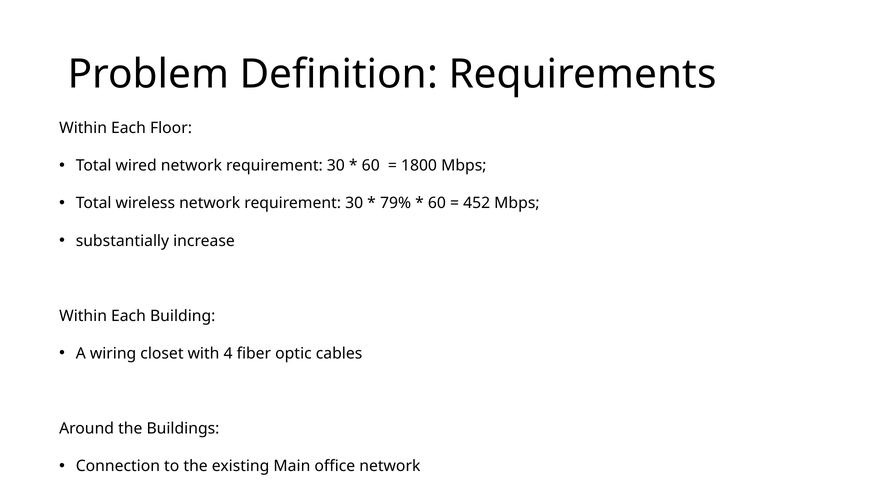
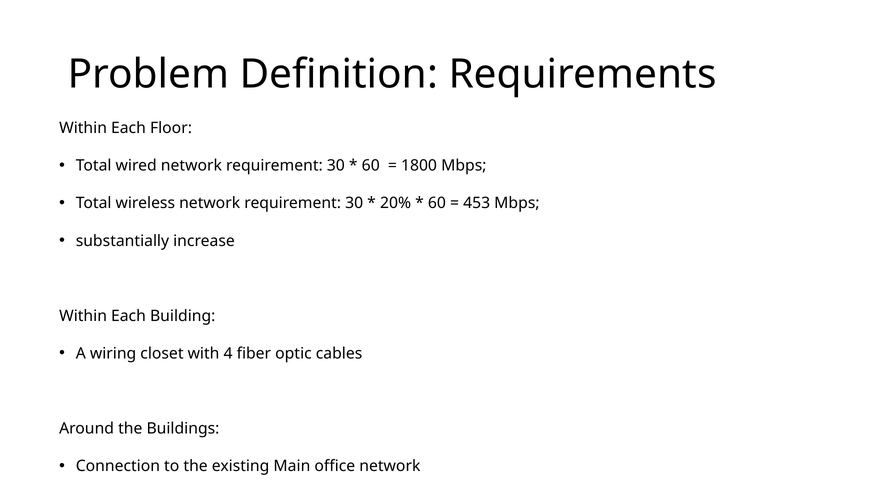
79%: 79% -> 20% (396, 203)
452: 452 -> 453 (477, 203)
